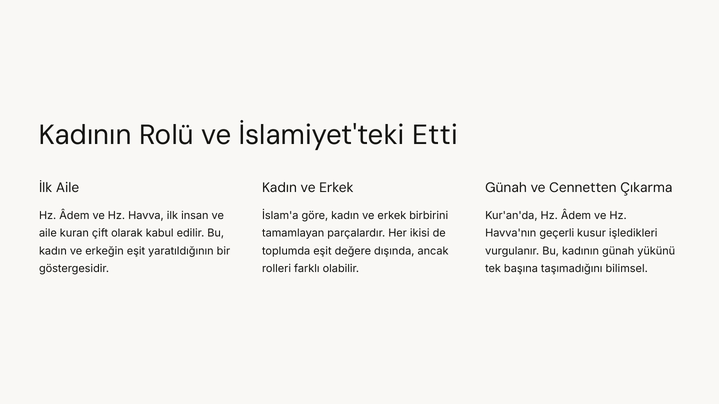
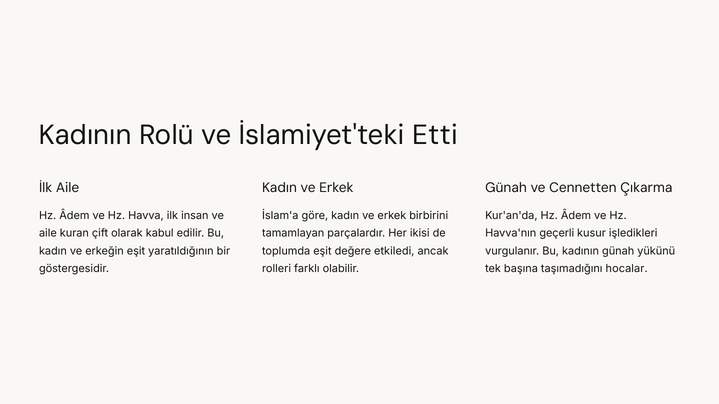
dışında: dışında -> etkiledi (394, 251)
bilimsel: bilimsel -> hocalar (627, 269)
